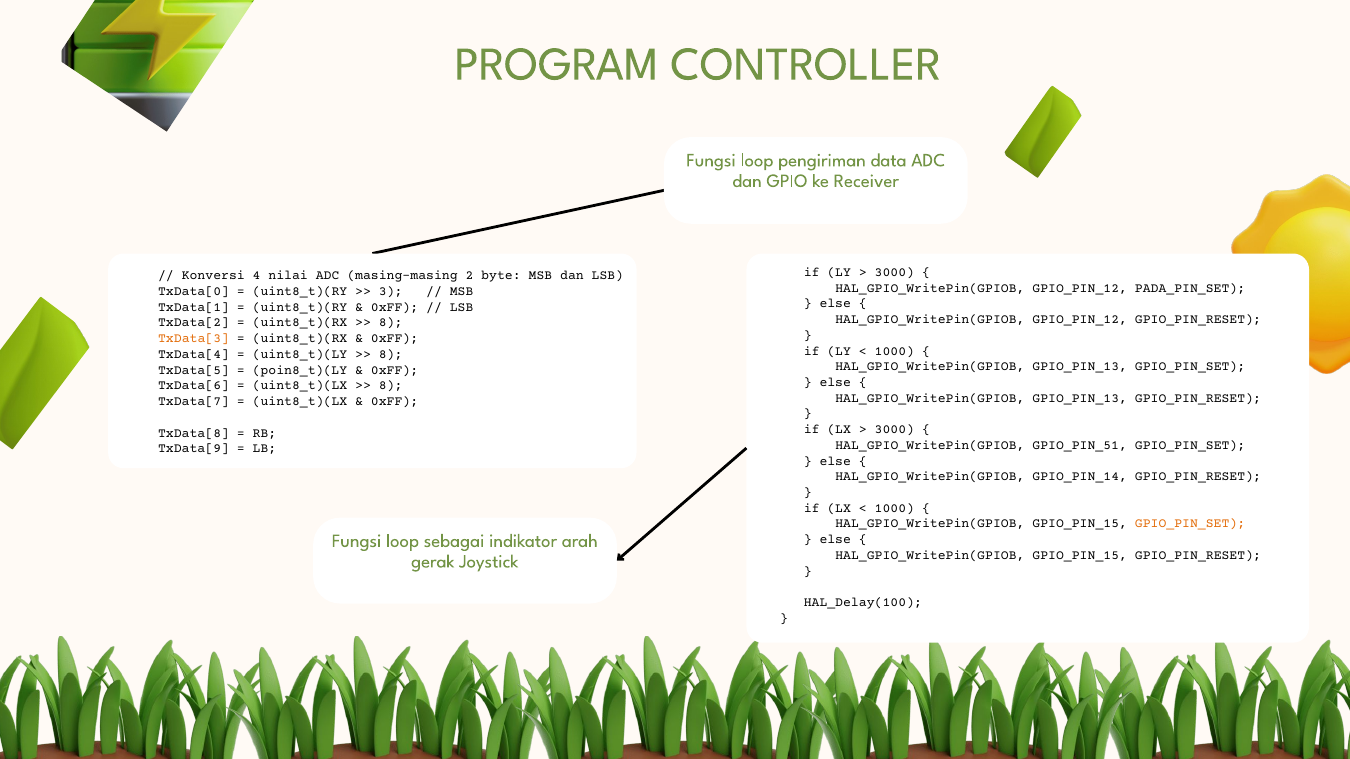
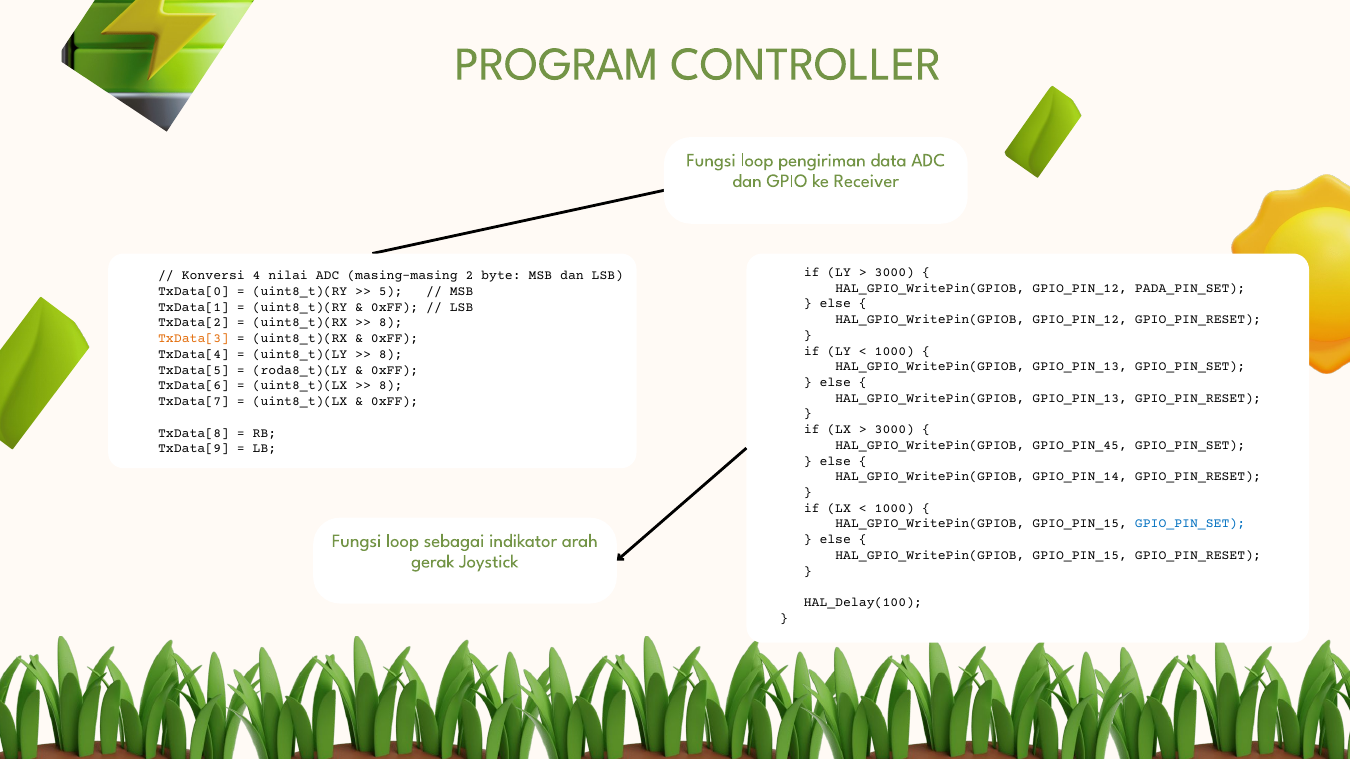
3: 3 -> 5 (391, 291)
poin8_t)(LY: poin8_t)(LY -> roda8_t)(LY (300, 370)
GPIO_PIN_51: GPIO_PIN_51 -> GPIO_PIN_45 (1080, 445)
GPIO_PIN_SET colour: orange -> blue (1190, 524)
